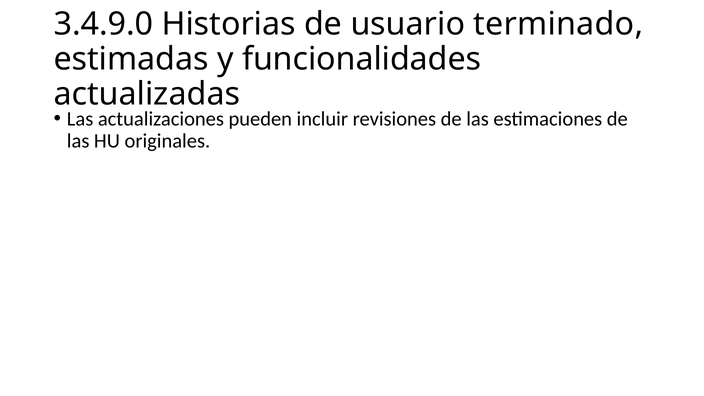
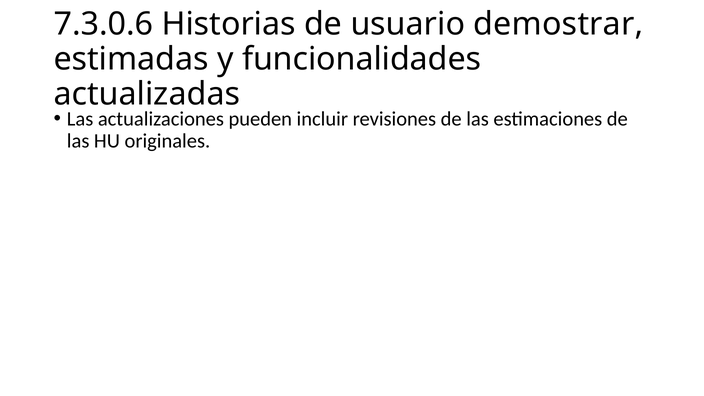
3.4.9.0: 3.4.9.0 -> 7.3.0.6 (104, 24)
terminado: terminado -> demostrar (558, 24)
